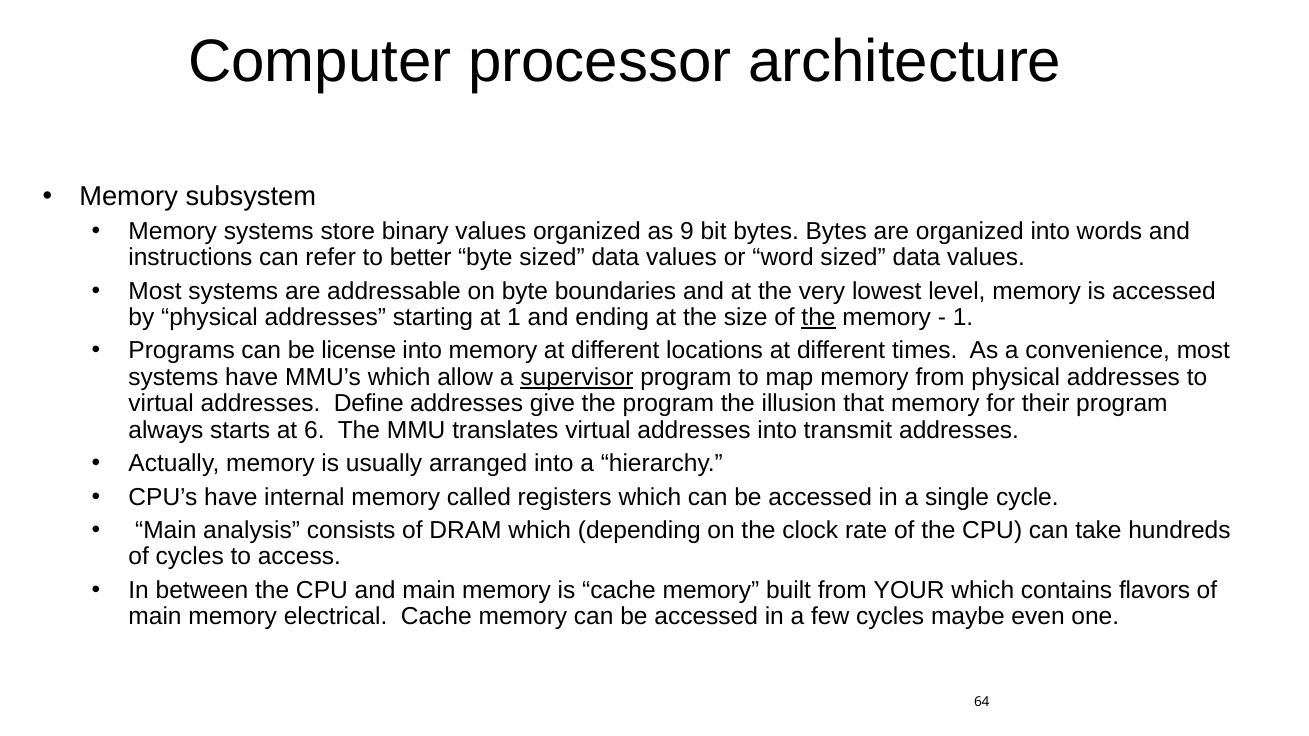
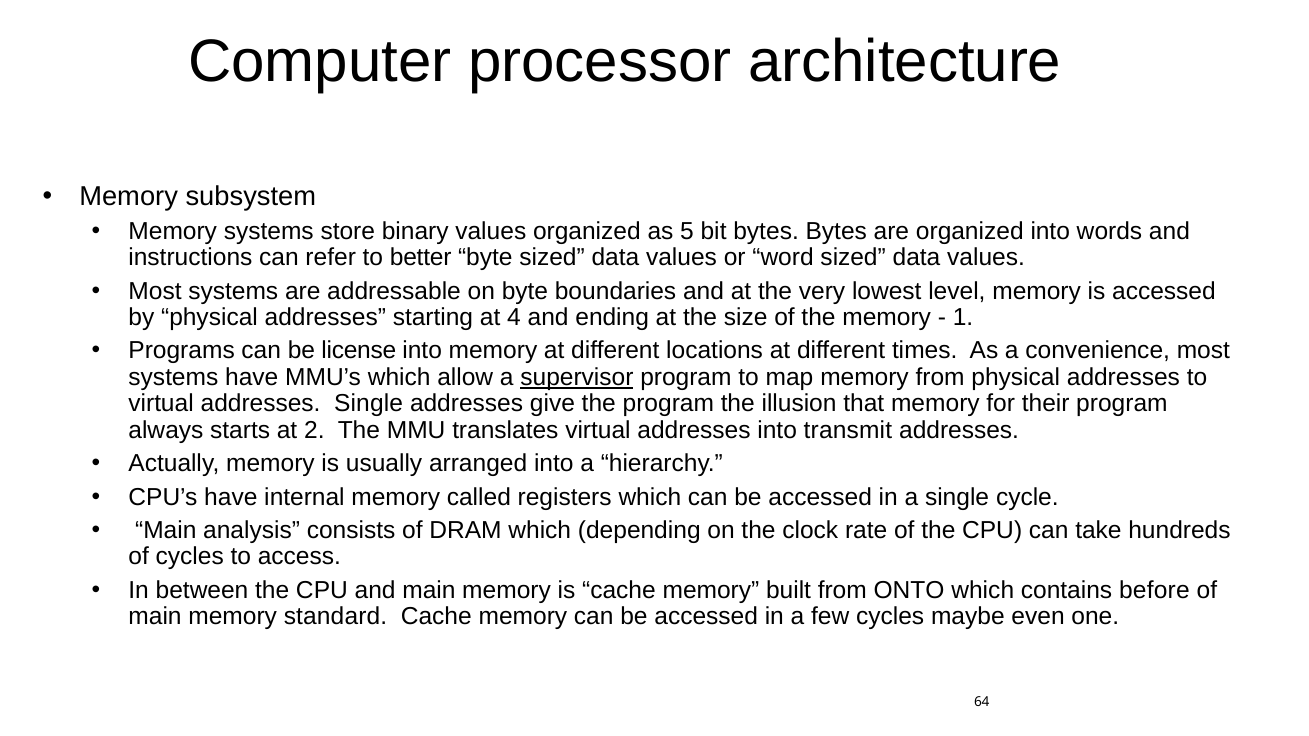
9: 9 -> 5 (687, 231)
at 1: 1 -> 4 (514, 318)
the underline: present -> none (819, 318)
addresses Define: Define -> Single (369, 404)
6: 6 -> 2 (314, 431)
YOUR: YOUR -> ONTO (909, 590)
flavors: flavors -> before (1154, 590)
electrical: electrical -> standard (335, 617)
